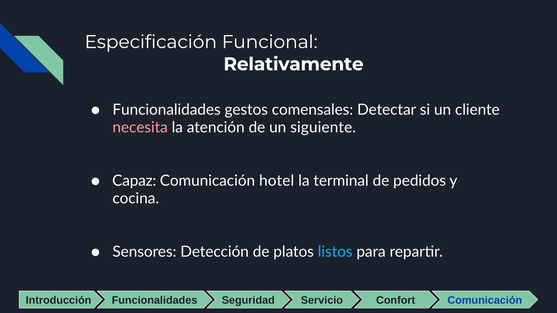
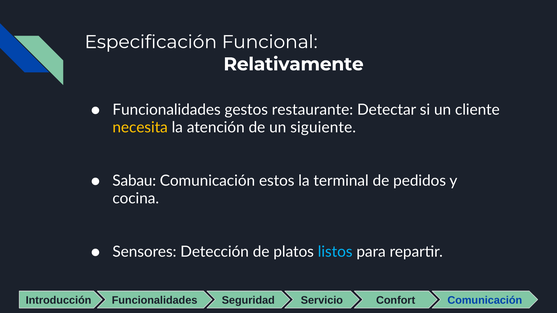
comensales: comensales -> restaurante (312, 110)
necesita colour: pink -> yellow (140, 127)
Capaz: Capaz -> Sabau (134, 181)
hotel: hotel -> estos (277, 181)
